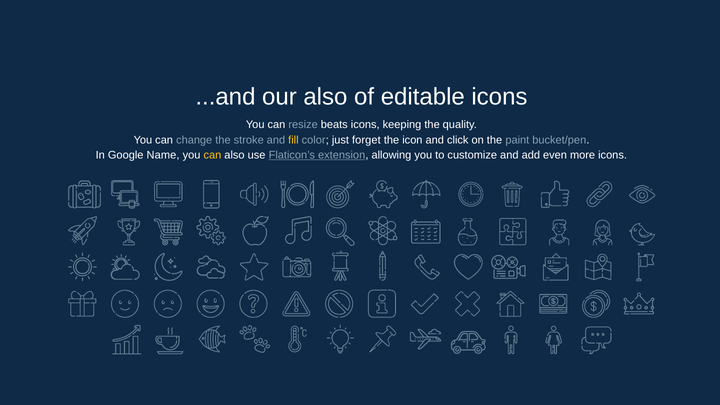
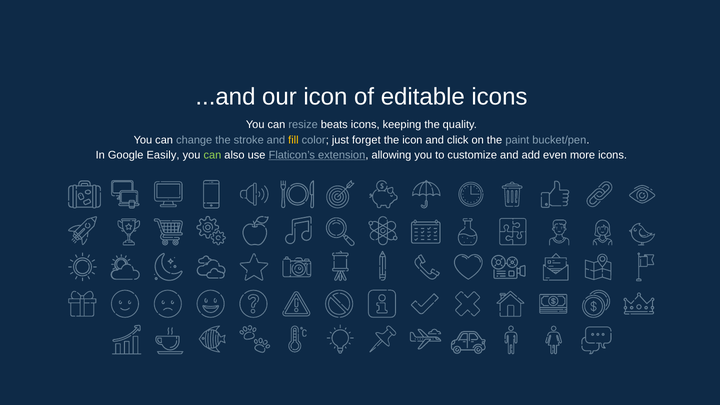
our also: also -> icon (325, 97)
Name: Name -> Easily (163, 155)
can colour: yellow -> light green (212, 155)
